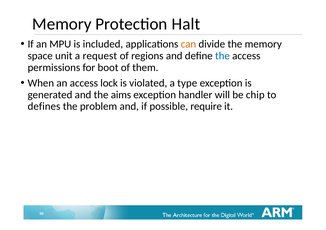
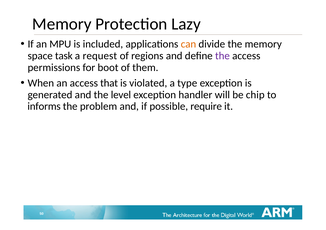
Halt: Halt -> Lazy (186, 24)
unit: unit -> task (64, 56)
the colour: blue -> purple (222, 56)
lock: lock -> that (109, 83)
aims: aims -> level (121, 95)
defines: defines -> informs (44, 107)
